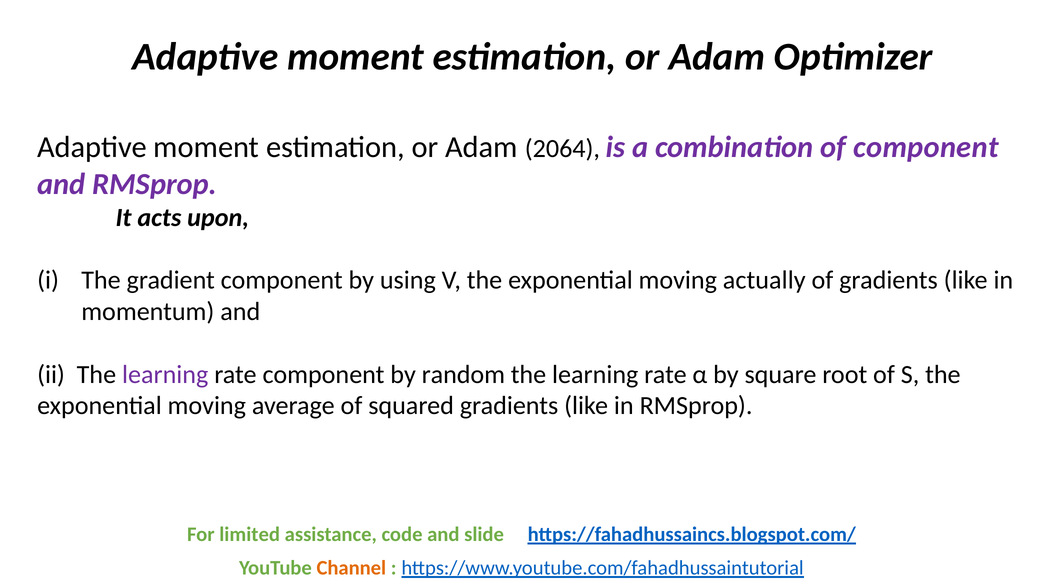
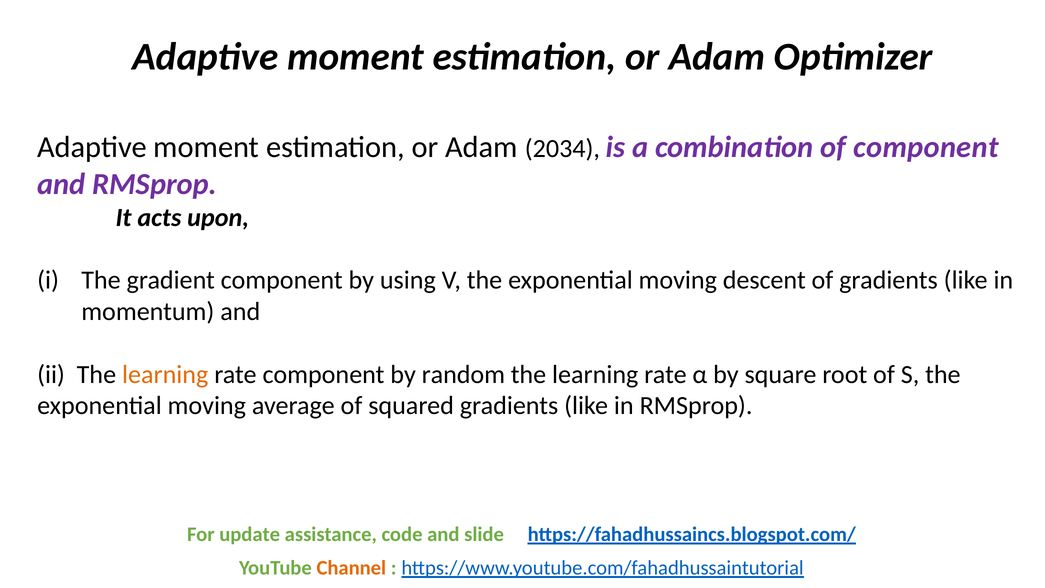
2064: 2064 -> 2034 (562, 149)
actually: actually -> descent (764, 280)
learning colour: purple -> orange (165, 374)
limited: limited -> update (250, 534)
